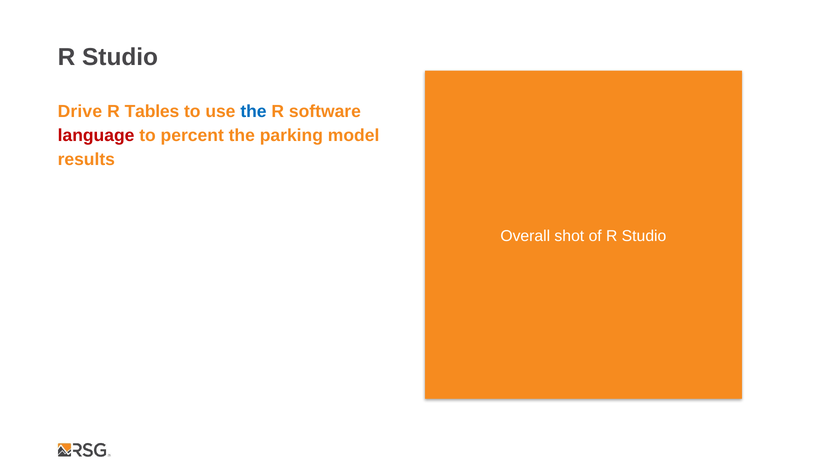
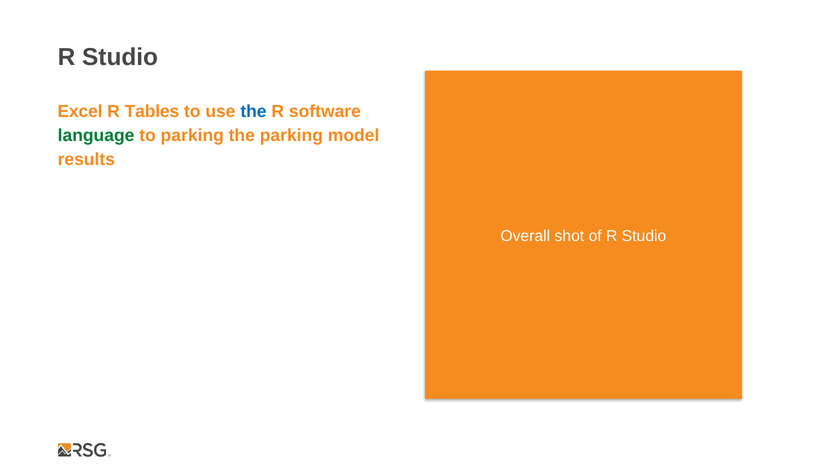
Drive: Drive -> Excel (80, 111)
language colour: red -> green (96, 135)
to percent: percent -> parking (192, 135)
